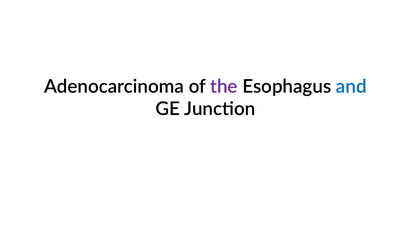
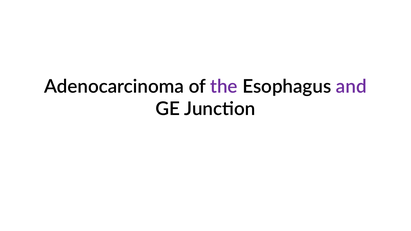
and colour: blue -> purple (351, 87)
